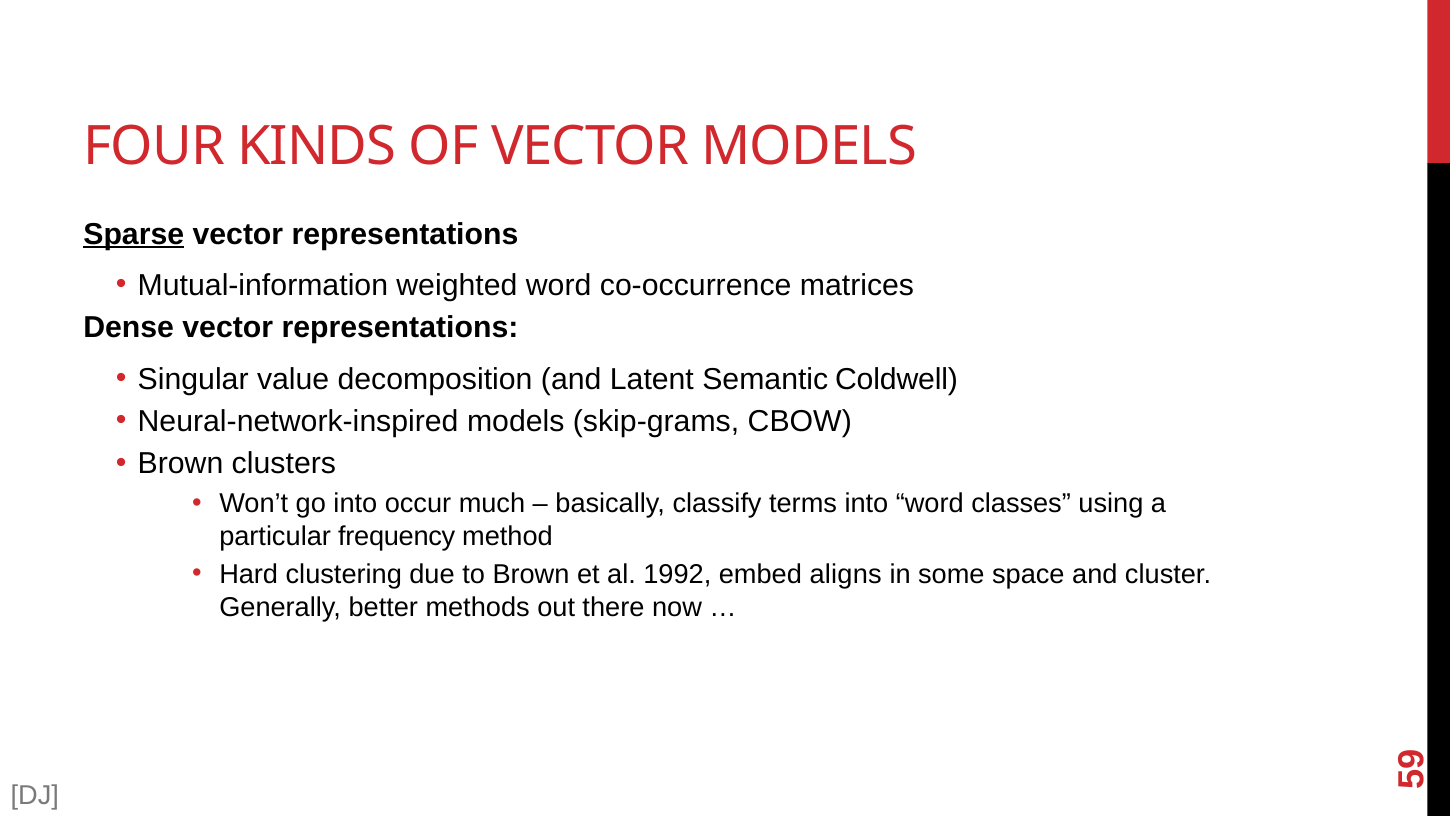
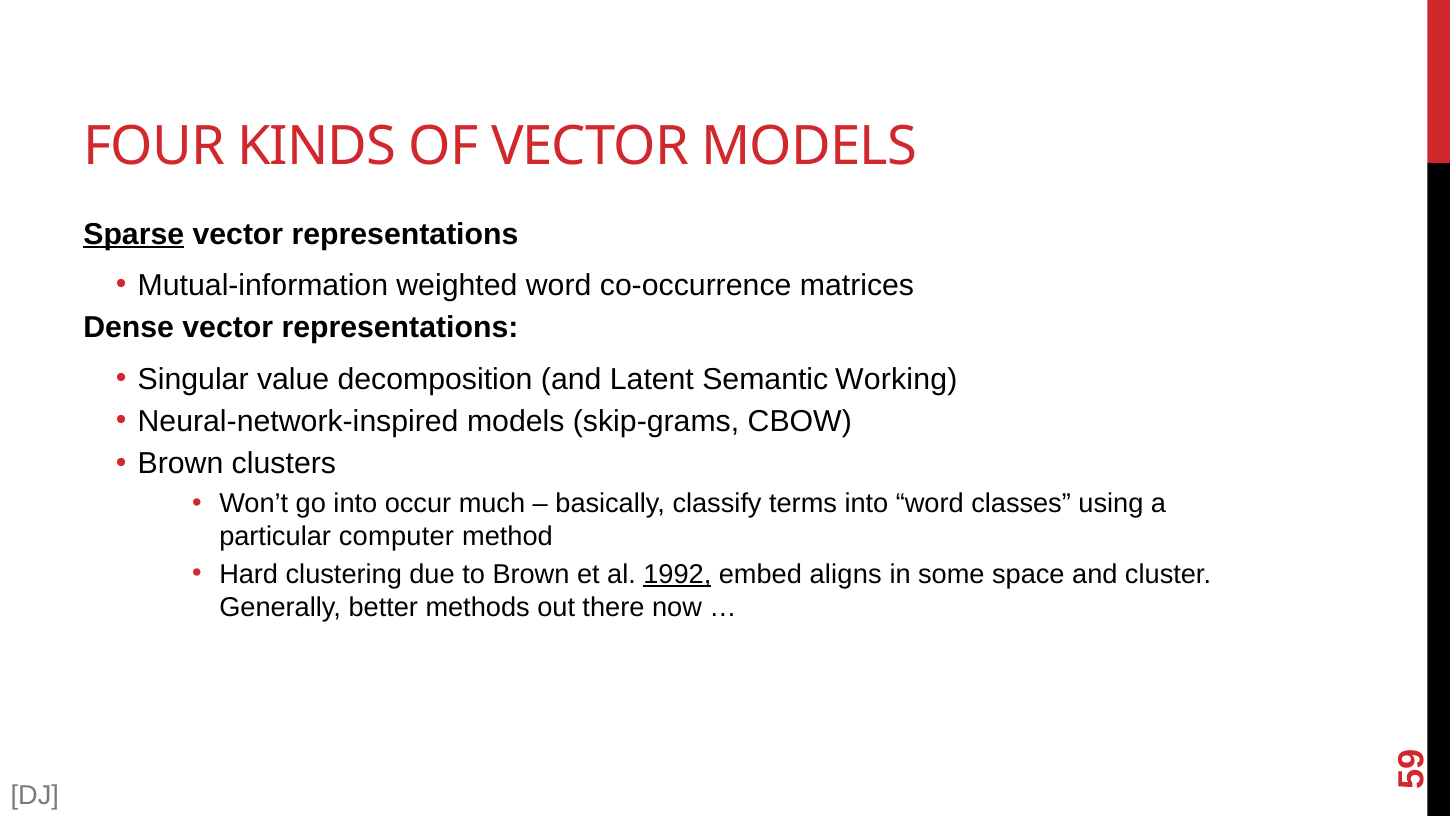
Coldwell: Coldwell -> Working (896, 379)
frequency: frequency -> computer (396, 536)
1992 underline: none -> present (677, 574)
